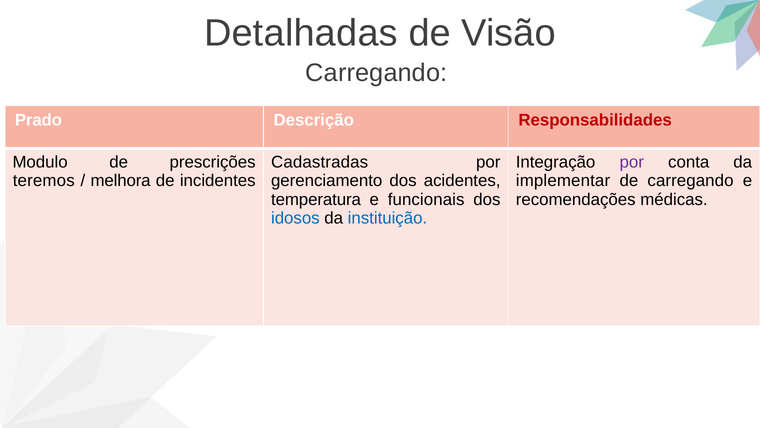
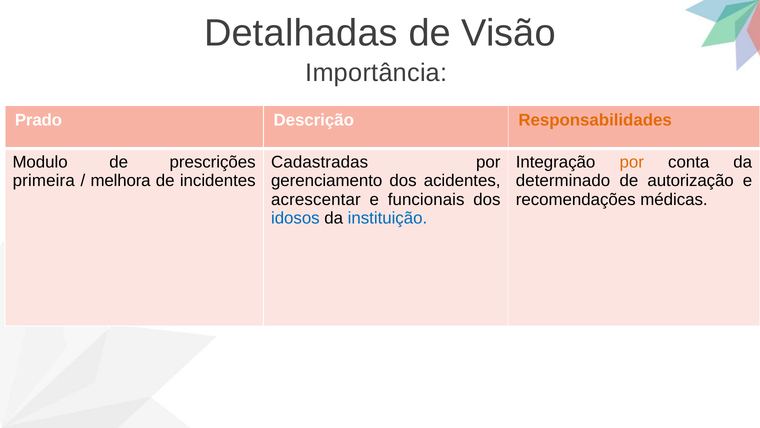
Carregando: Carregando -> Importância (376, 73)
Responsabilidades colour: red -> orange (595, 120)
por colour: purple -> orange (632, 162)
teremos: teremos -> primeira (44, 181)
implementar: implementar -> determinado (563, 181)
de carregando: carregando -> autorização (691, 181)
temperatura: temperatura -> acrescentar (316, 199)
